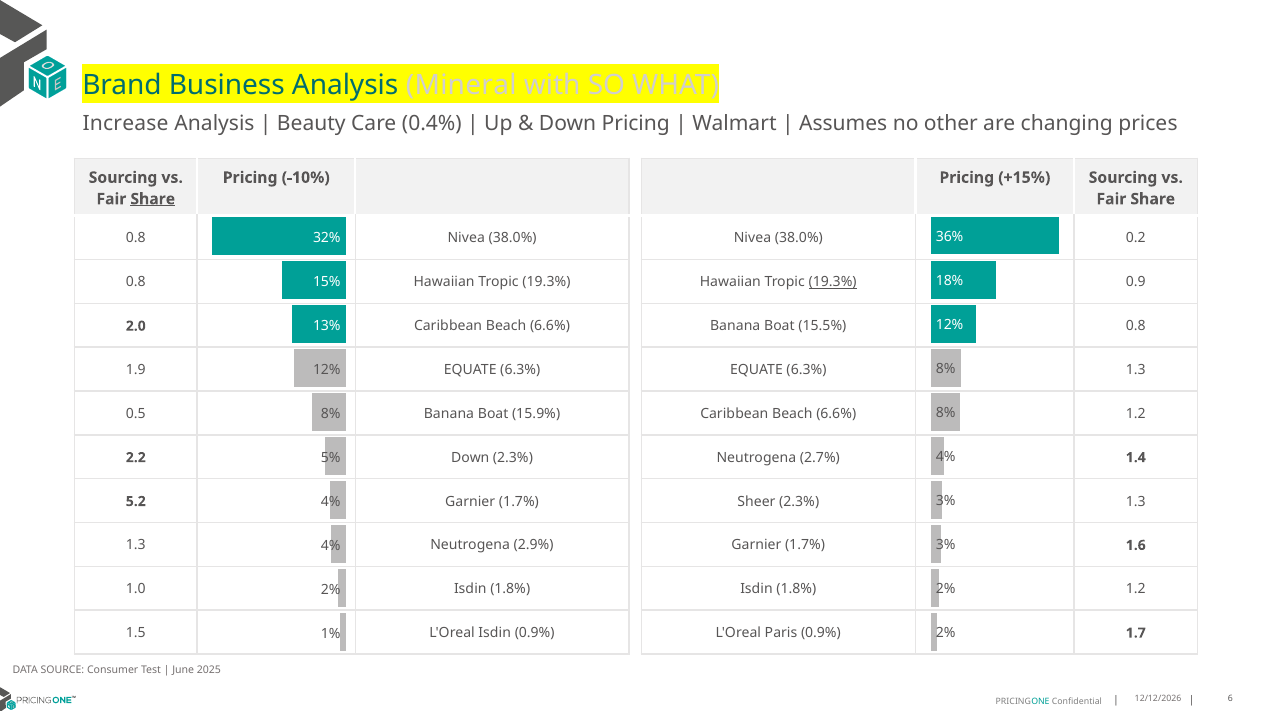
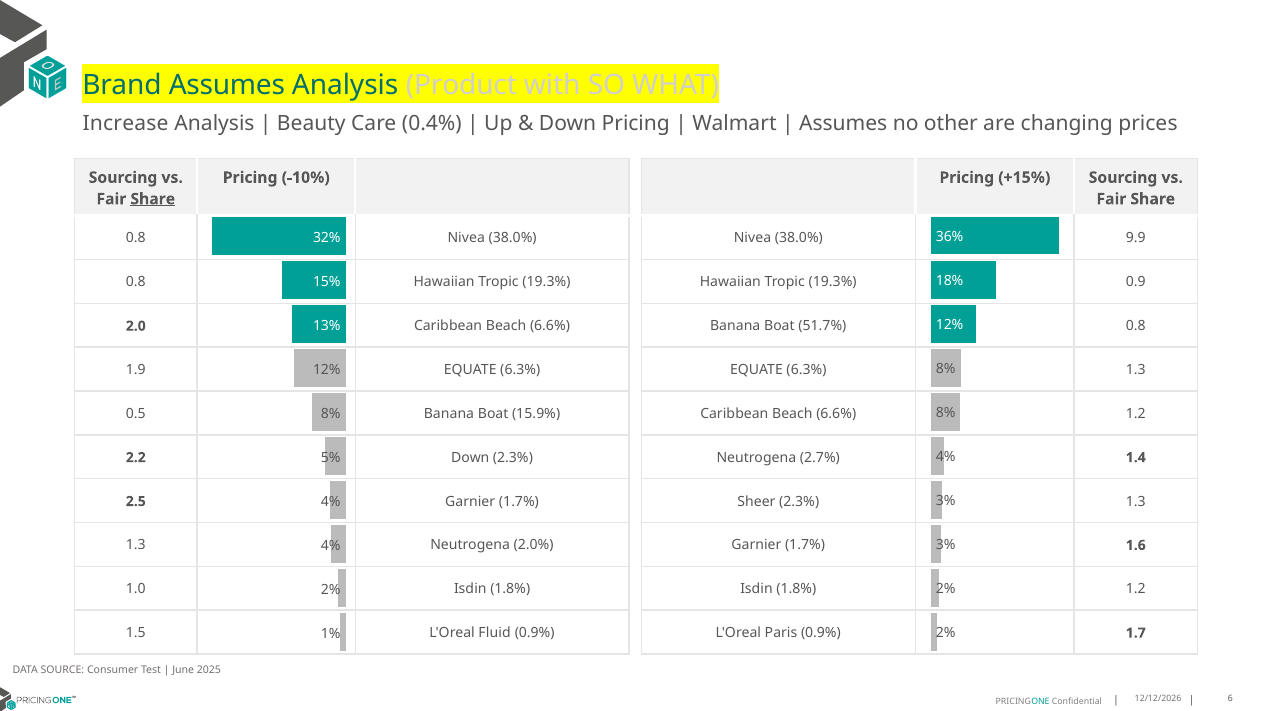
Brand Business: Business -> Assumes (227, 85)
Mineral: Mineral -> Product (461, 85)
0.2: 0.2 -> 9.9 (1136, 238)
19.3% underline: present -> none (833, 282)
15.5%: 15.5% -> 51.7% (822, 326)
5.2: 5.2 -> 2.5 (136, 501)
2.9%: 2.9% -> 2.0% (534, 545)
L'Oreal Isdin: Isdin -> Fluid (495, 633)
